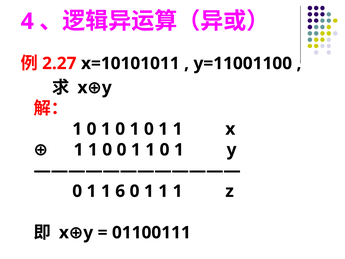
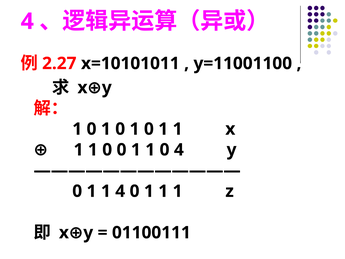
1 1 0 1: 1 -> 4 (179, 150)
1 6: 6 -> 4 (120, 191)
